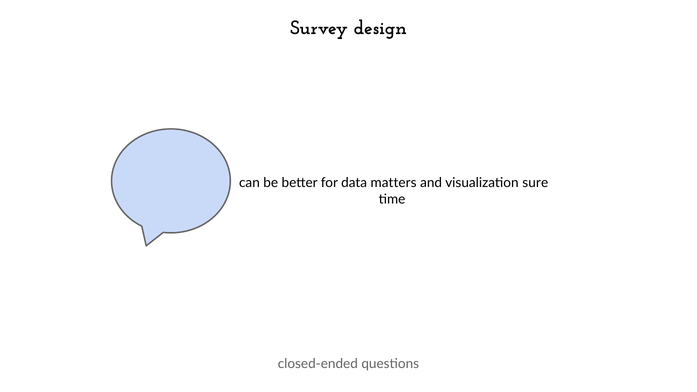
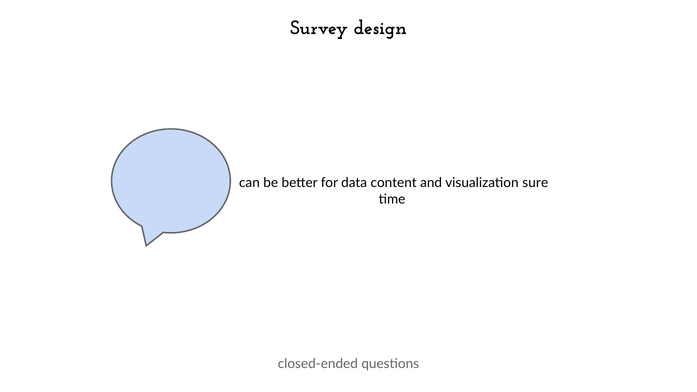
matters: matters -> content (394, 183)
